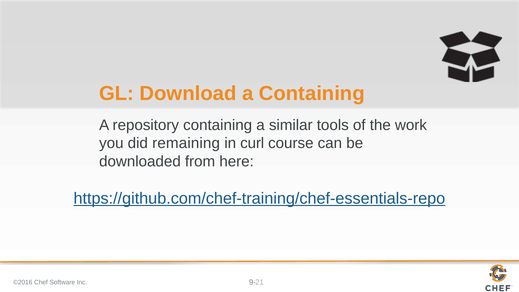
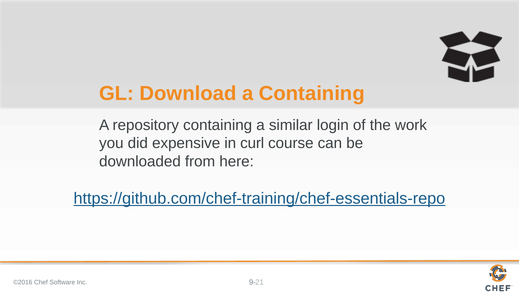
tools: tools -> login (333, 125)
remaining: remaining -> expensive (186, 143)
